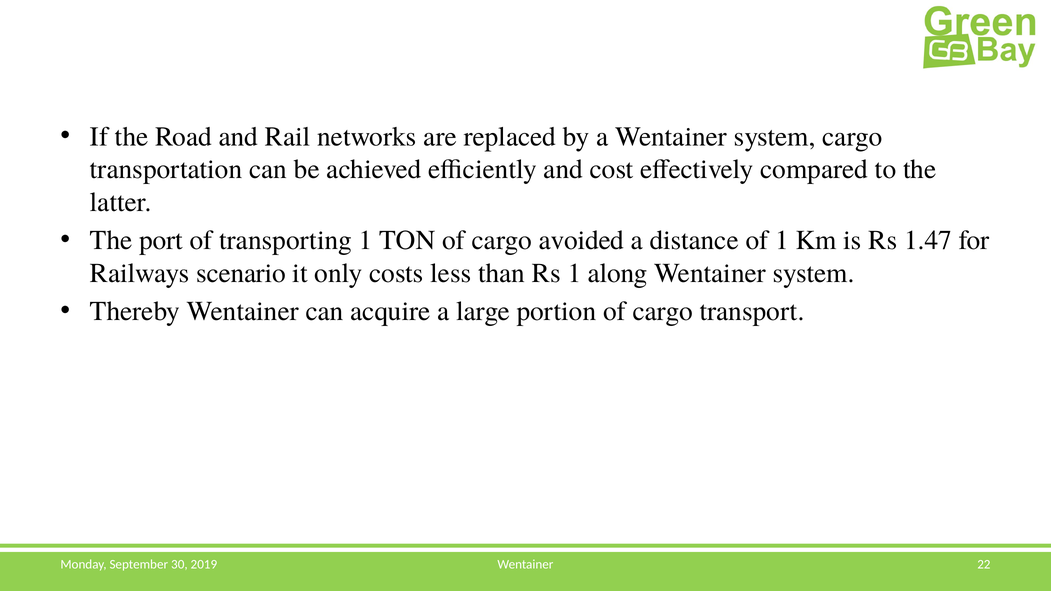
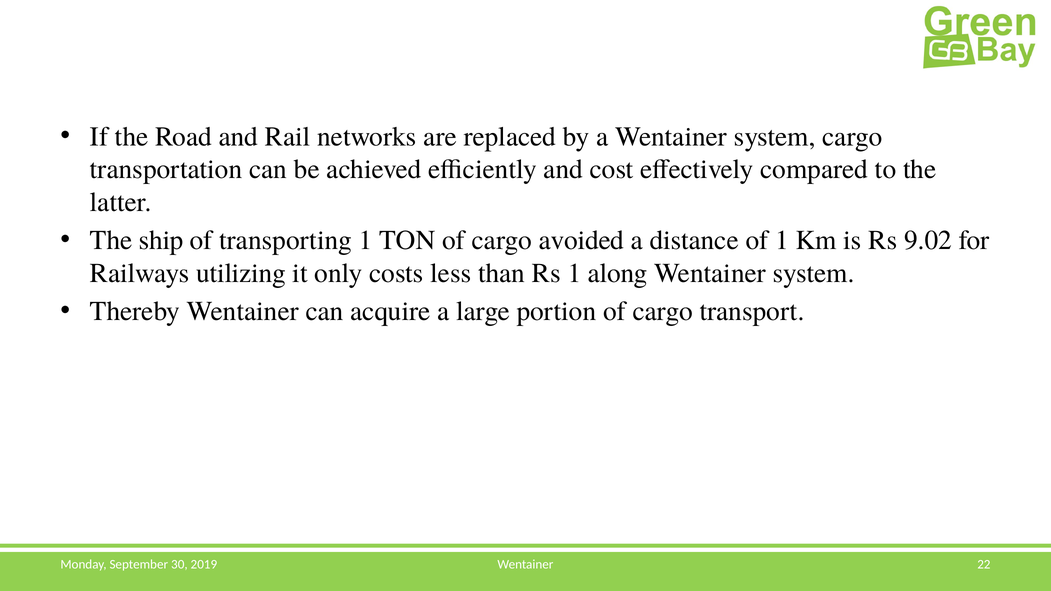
port: port -> ship (161, 240)
1.47: 1.47 -> 9.02 (928, 240)
scenario: scenario -> utilizing (241, 273)
